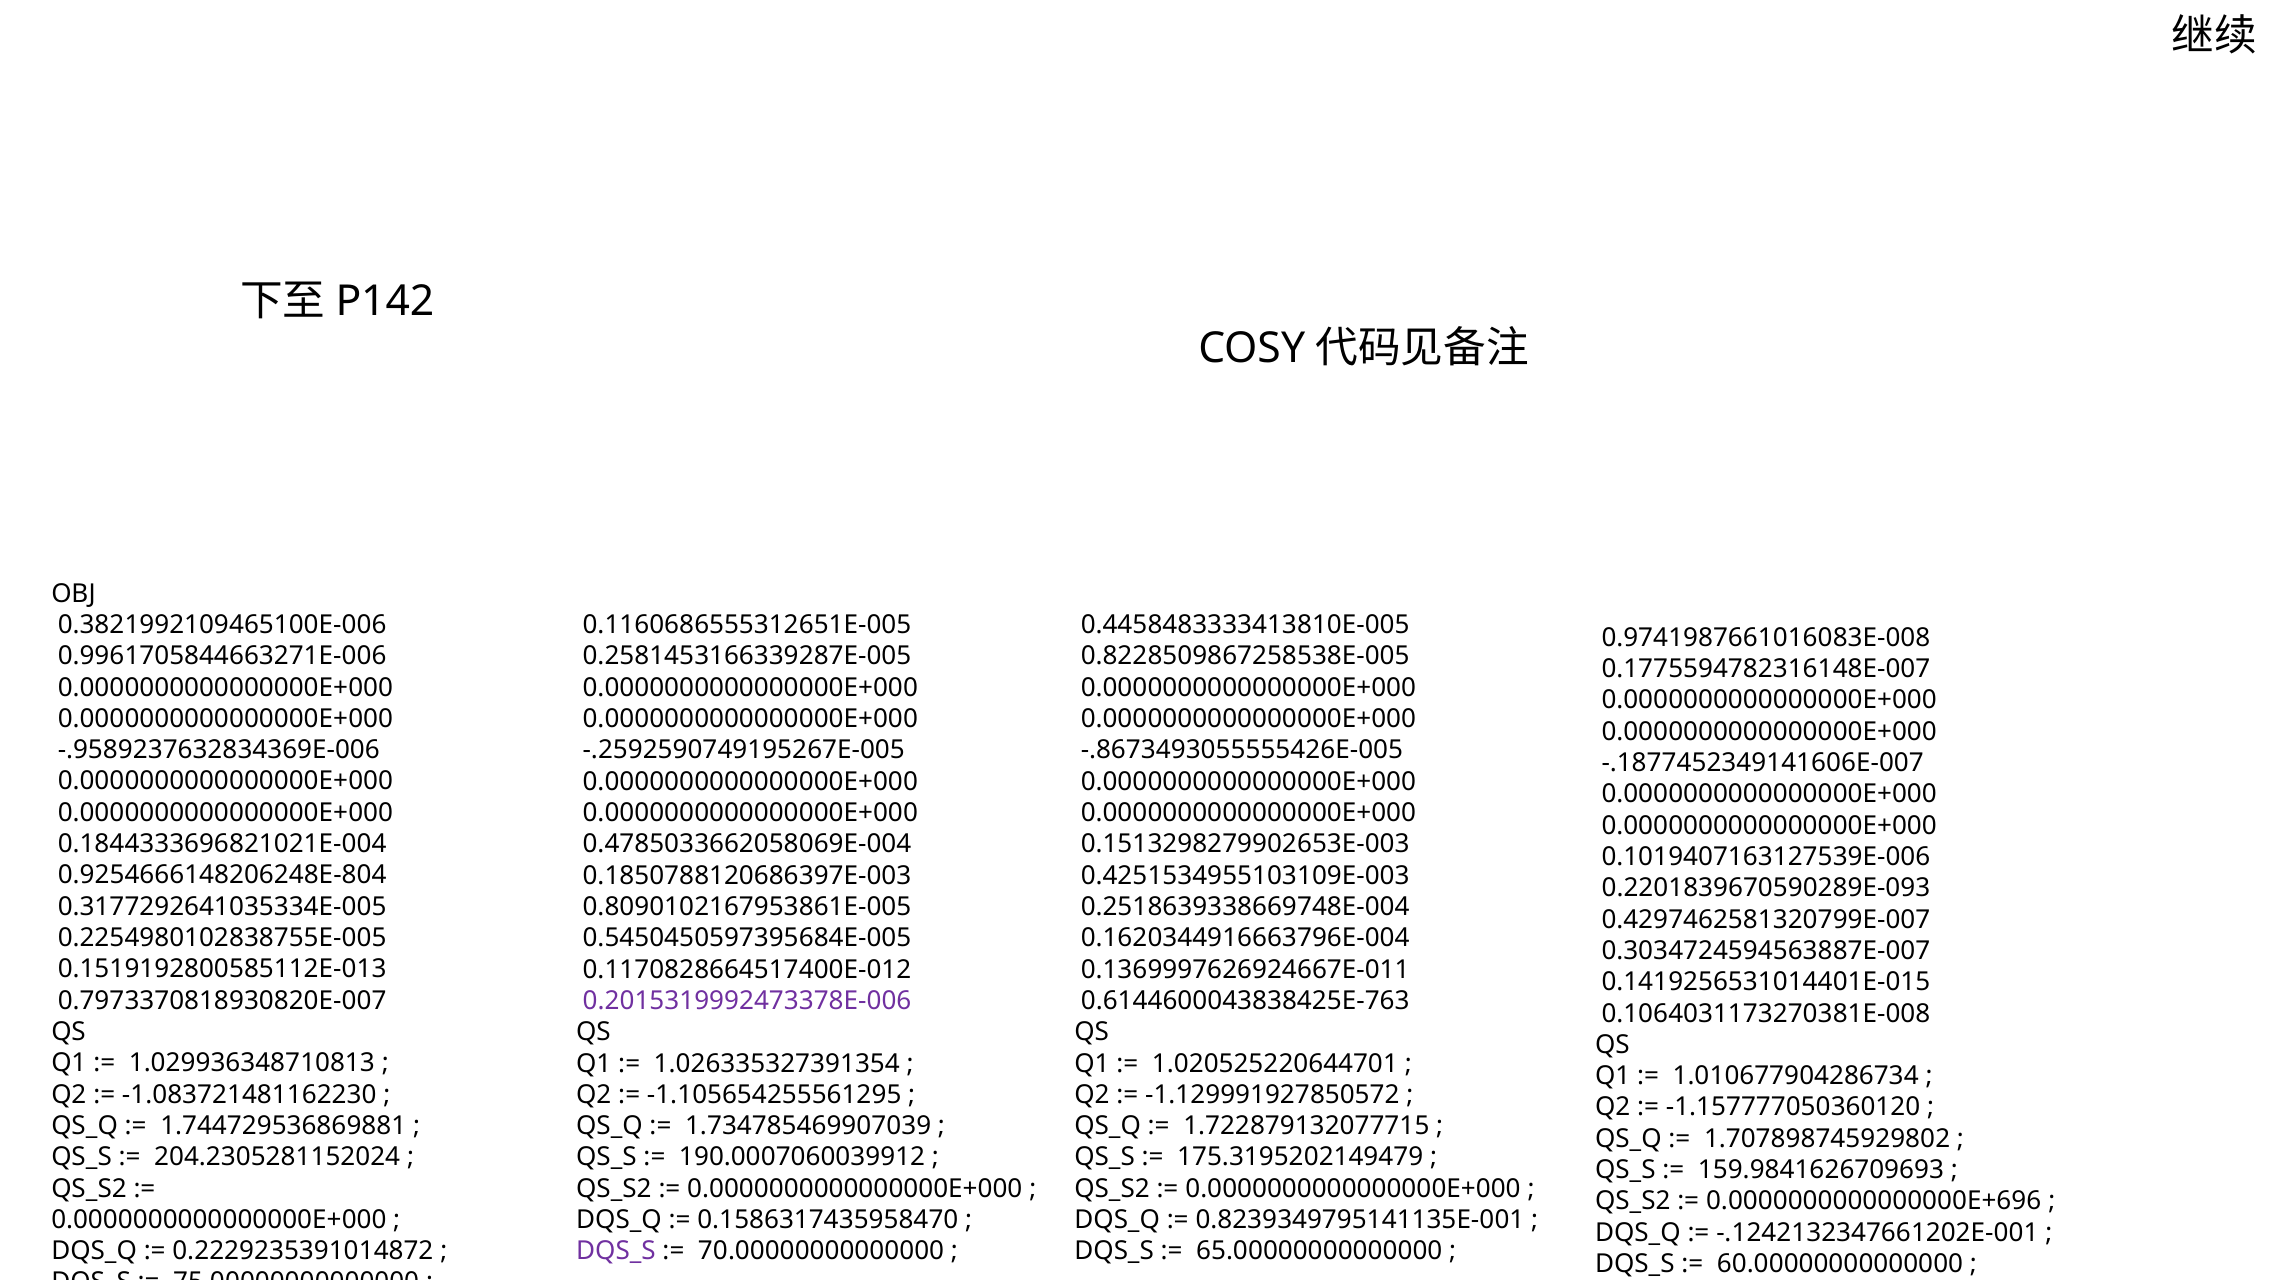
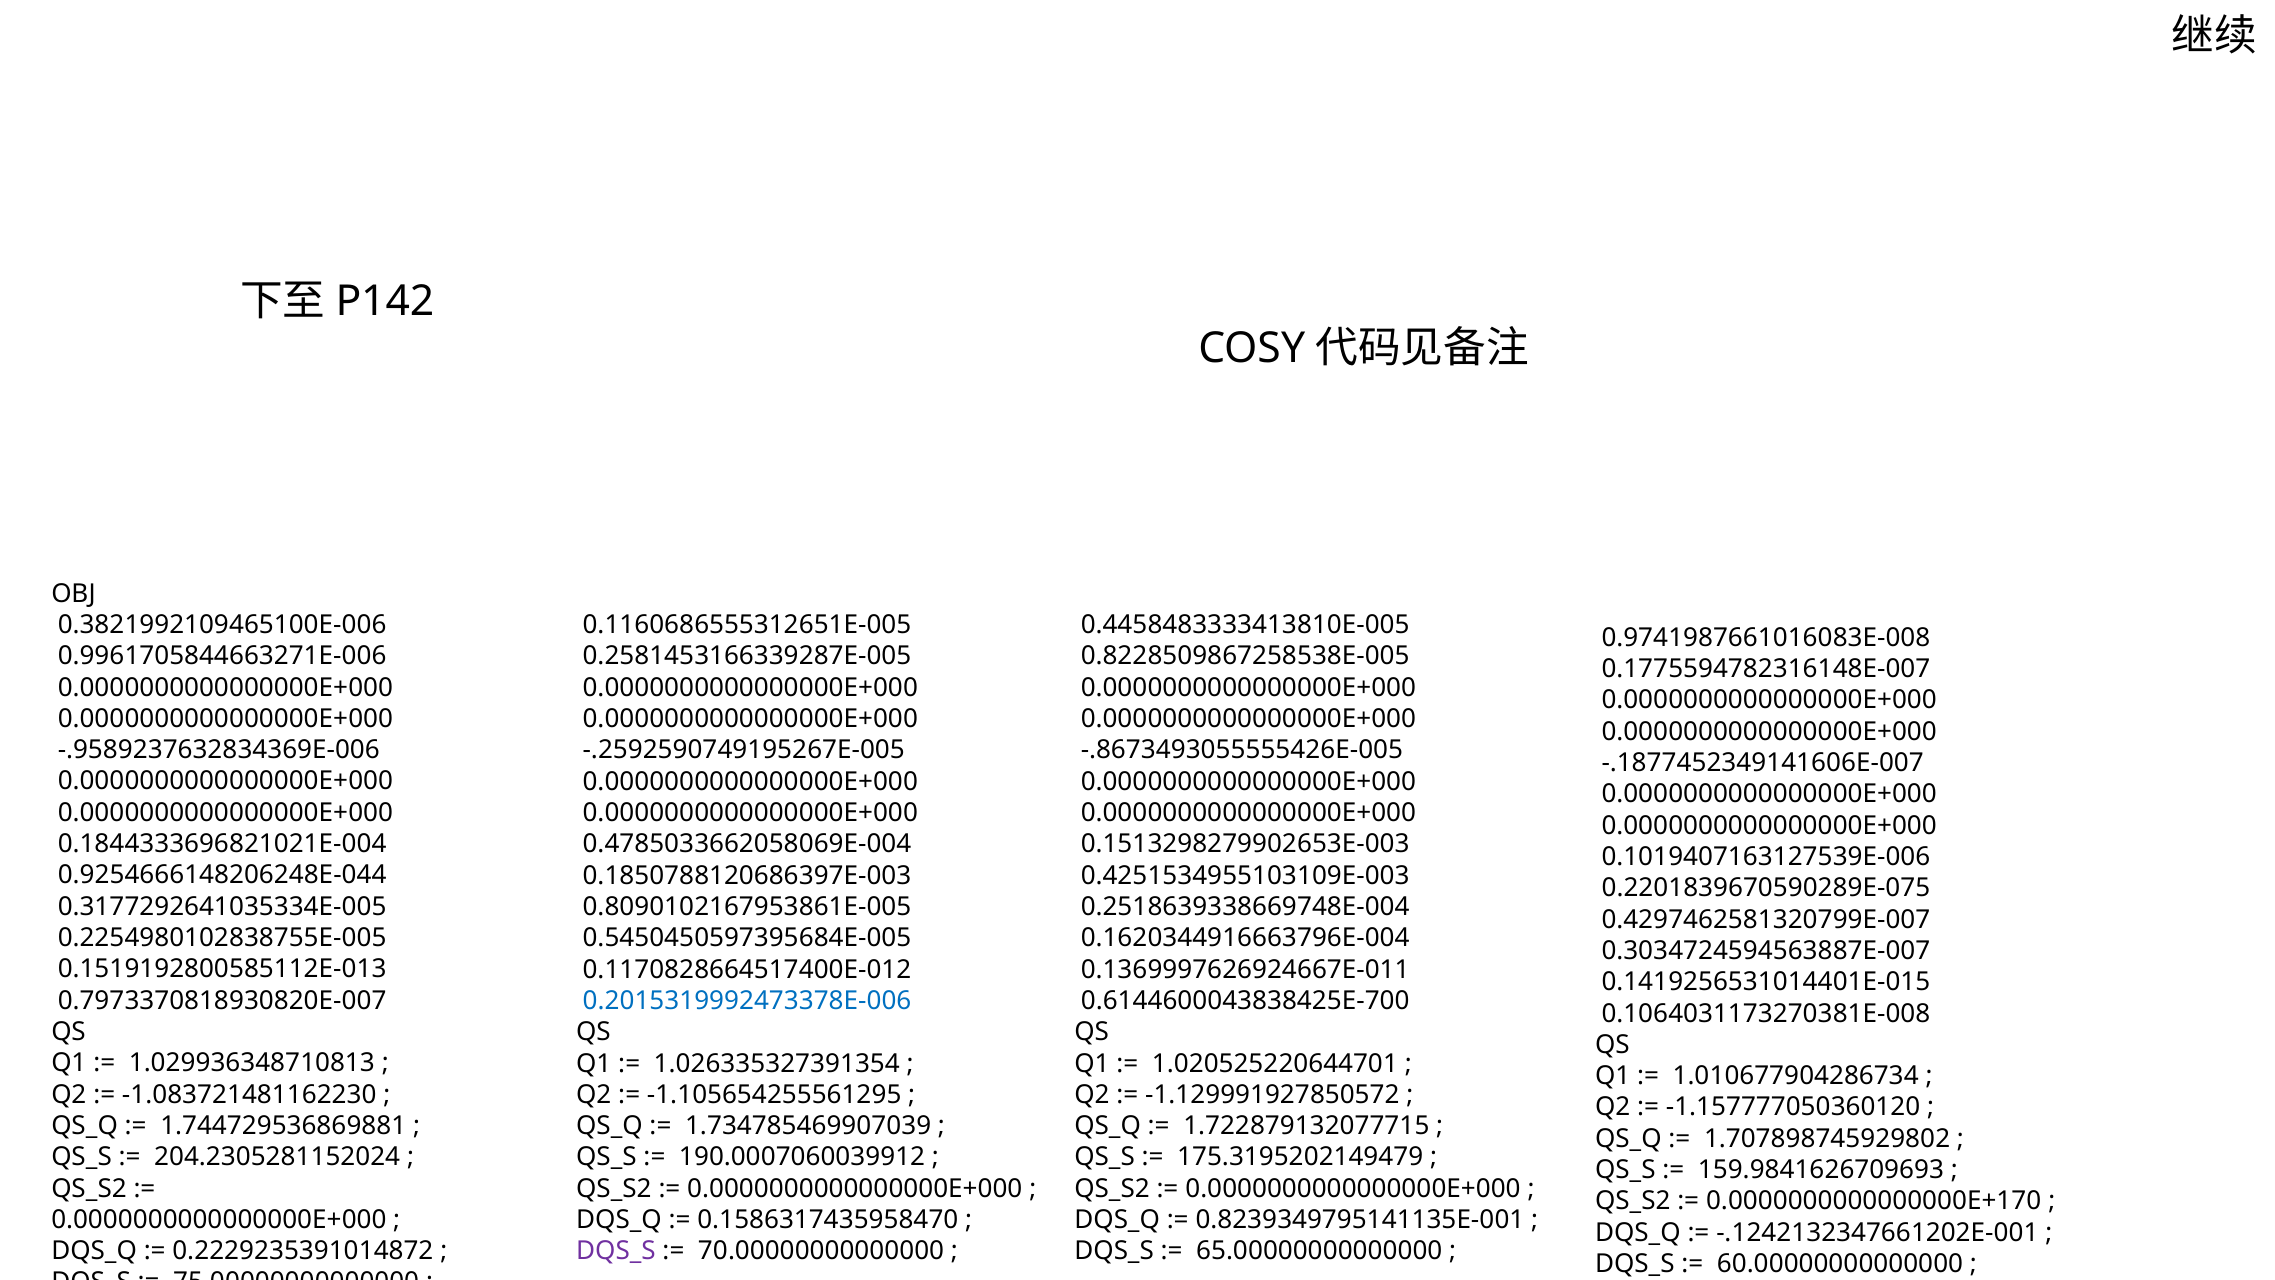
0.9254666148206248E-804: 0.9254666148206248E-804 -> 0.9254666148206248E-044 (222, 875)
0.2201839670590289E-093: 0.2201839670590289E-093 -> 0.2201839670590289E-075 (1766, 888)
0.2015319992473378E-006 colour: purple -> blue (747, 1001)
0.6144600043838425E-763: 0.6144600043838425E-763 -> 0.6144600043838425E-700 (1245, 1001)
0.0000000000000000E+696: 0.0000000000000000E+696 -> 0.0000000000000000E+170 (1874, 1201)
